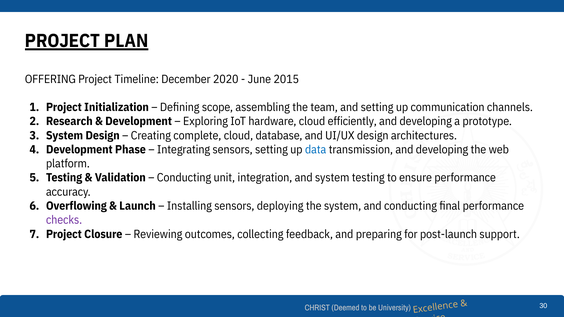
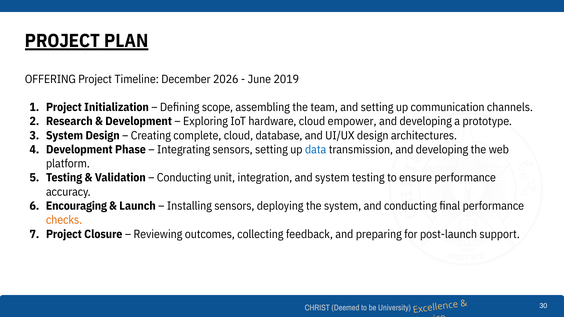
2020: 2020 -> 2026 (226, 79)
2015: 2015 -> 2019 (286, 79)
efficiently: efficiently -> empower (352, 122)
Overflowing: Overflowing -> Encouraging (76, 206)
checks colour: purple -> orange (64, 220)
